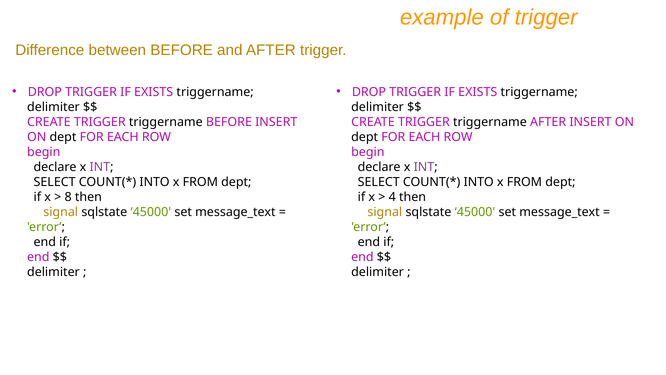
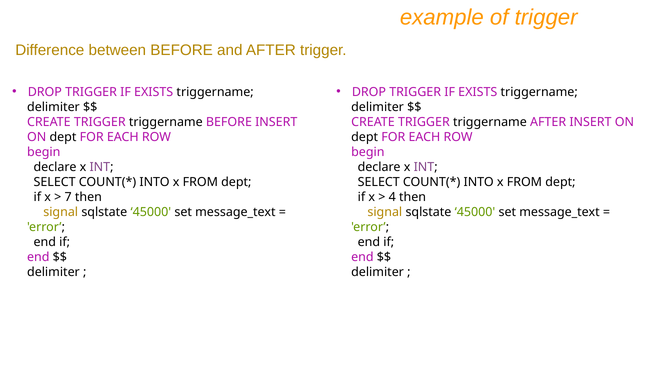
8: 8 -> 7 (68, 197)
